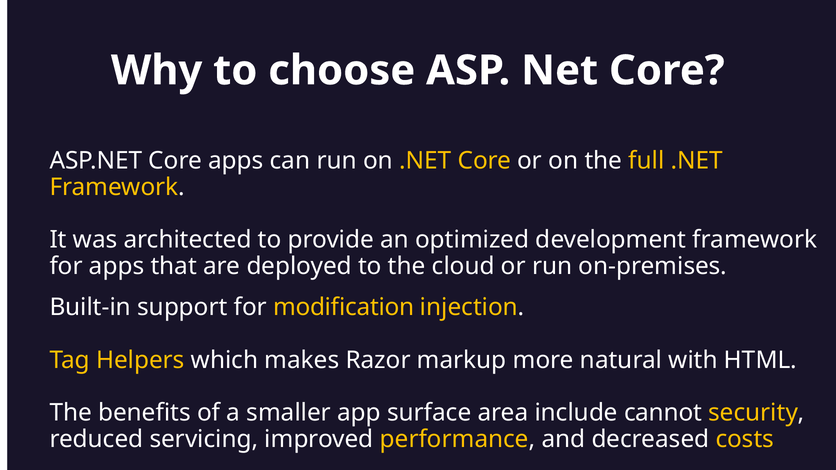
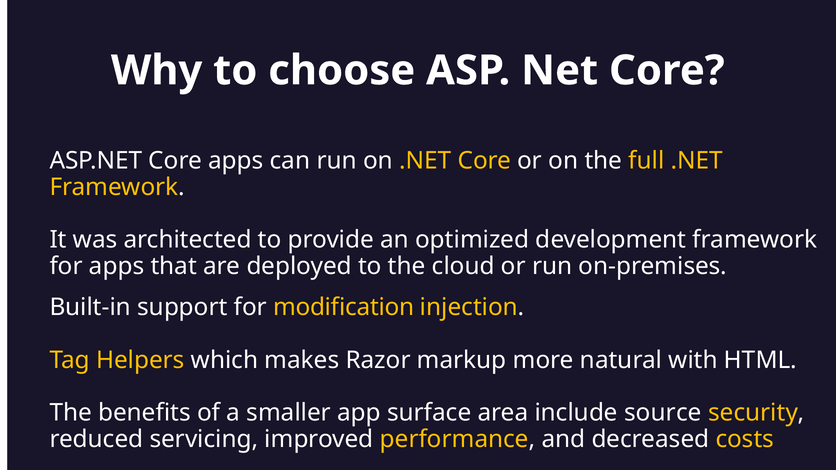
cannot: cannot -> source (663, 413)
